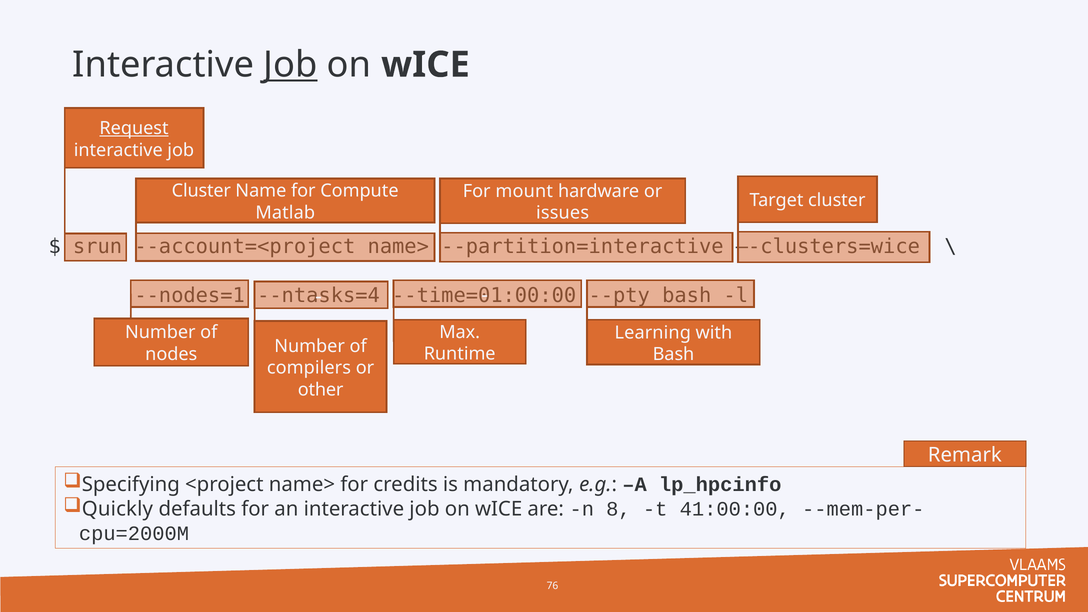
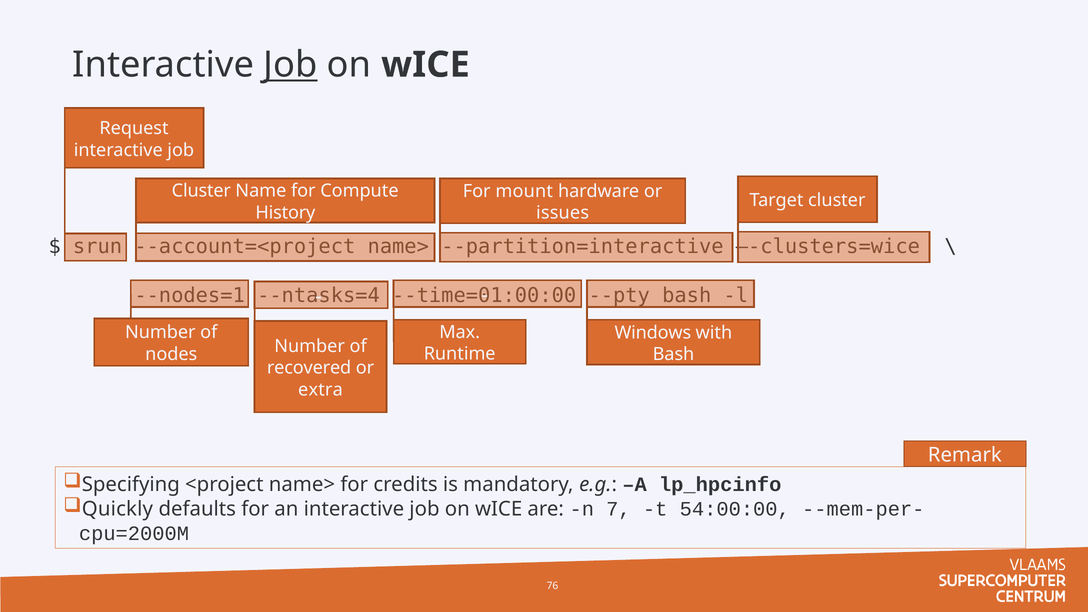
Request underline: present -> none (134, 128)
Matlab: Matlab -> History (285, 213)
Learning: Learning -> Windows (653, 333)
compilers: compilers -> recovered (309, 368)
other: other -> extra (320, 390)
8: 8 -> 7 (618, 509)
41:00:00: 41:00:00 -> 54:00:00 (735, 509)
